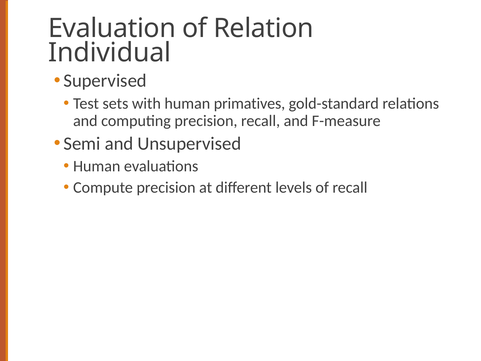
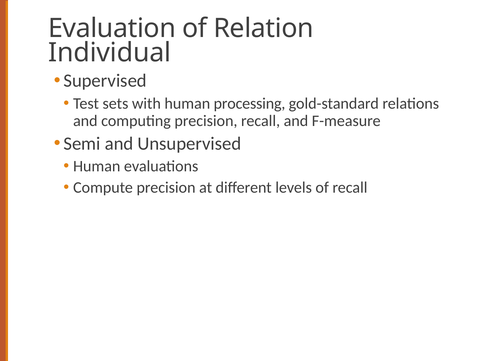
primatives: primatives -> processing (250, 103)
